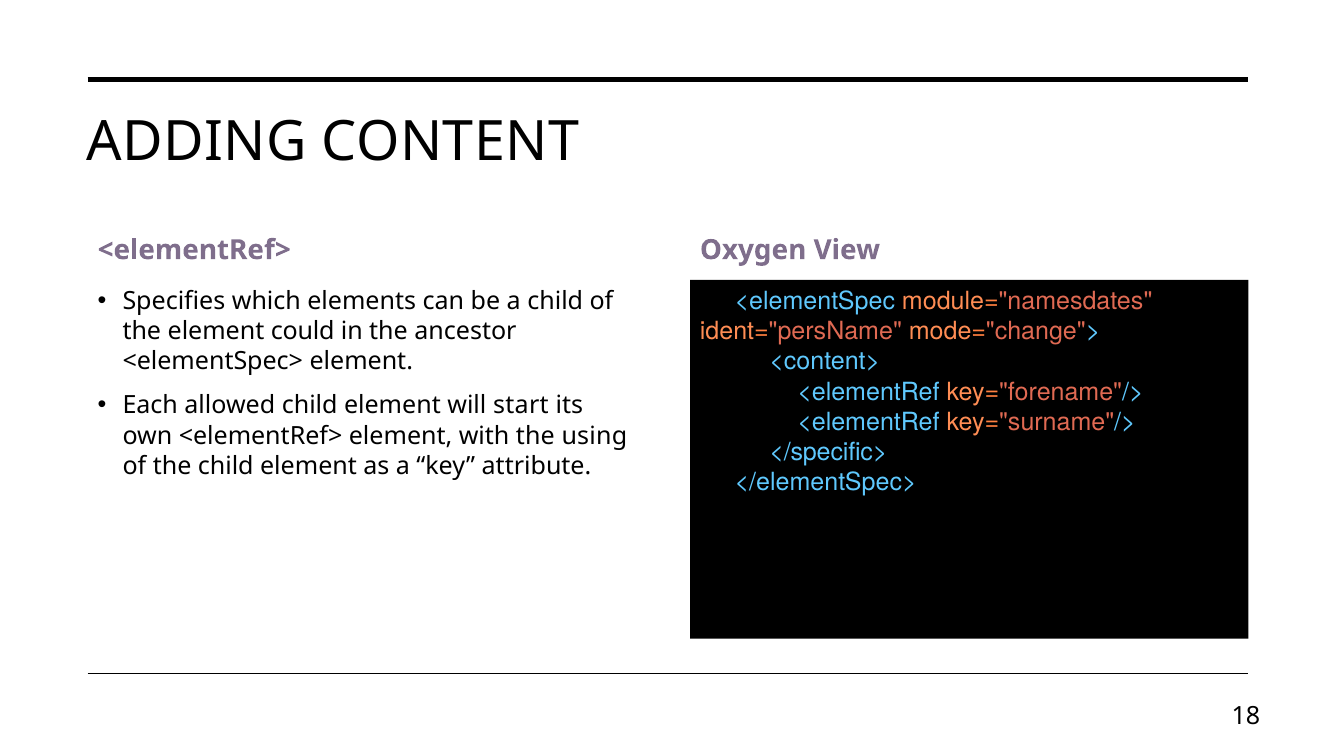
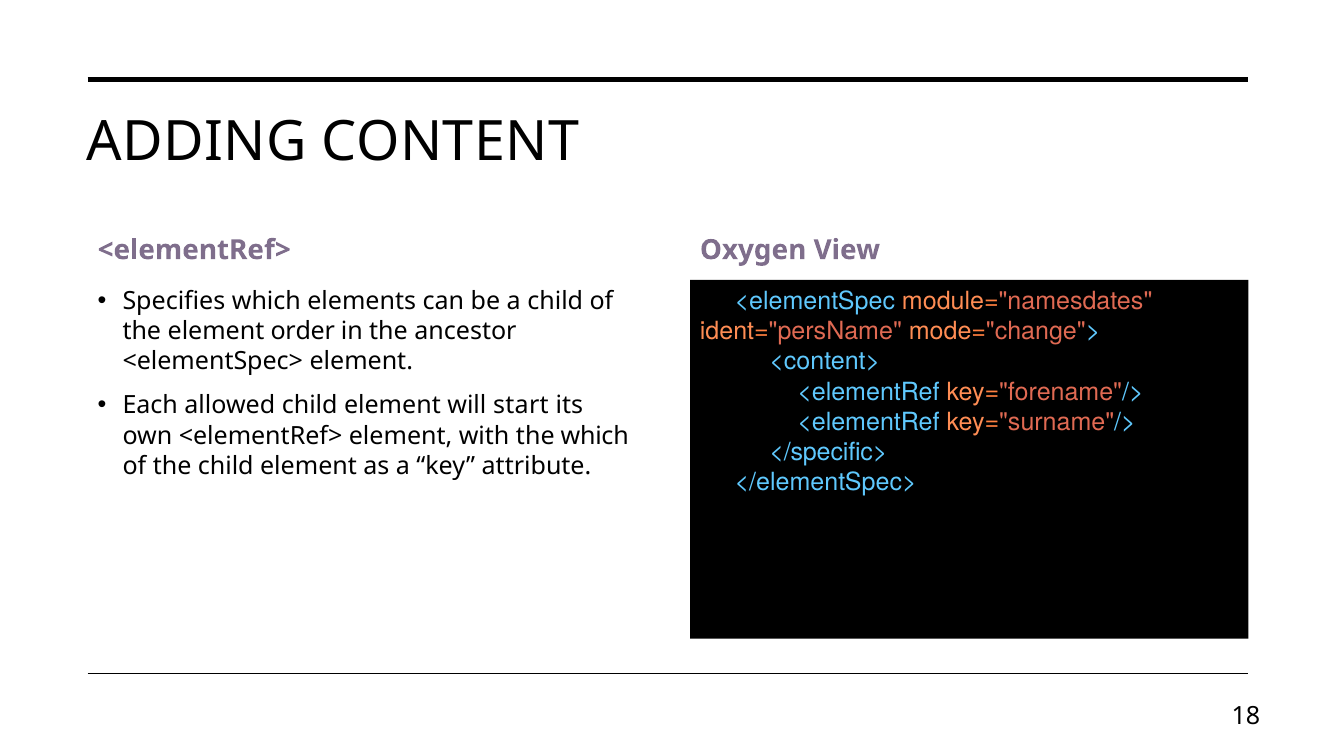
could: could -> order (303, 331)
the using: using -> which (595, 435)
